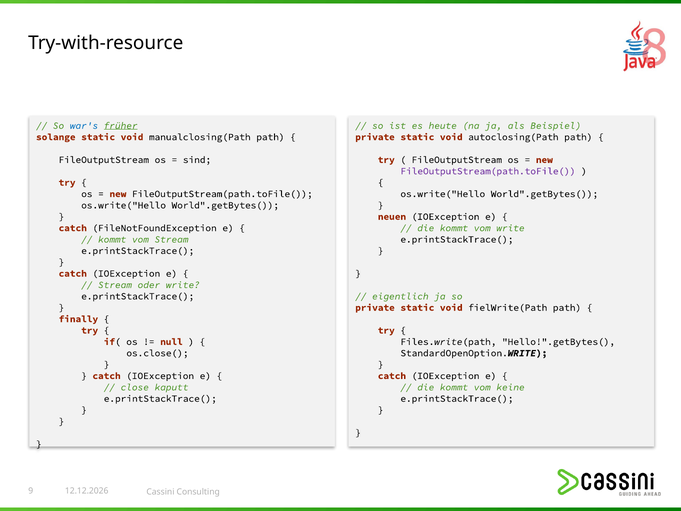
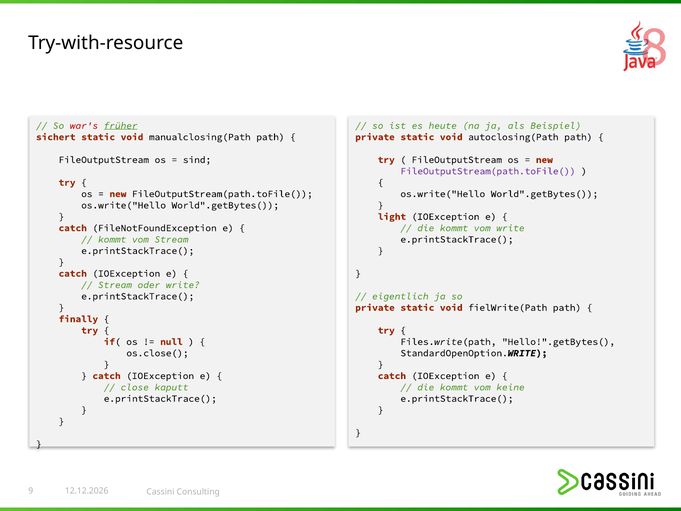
war's colour: blue -> red (84, 126)
solange: solange -> sichert (56, 137)
neuen: neuen -> light (392, 217)
